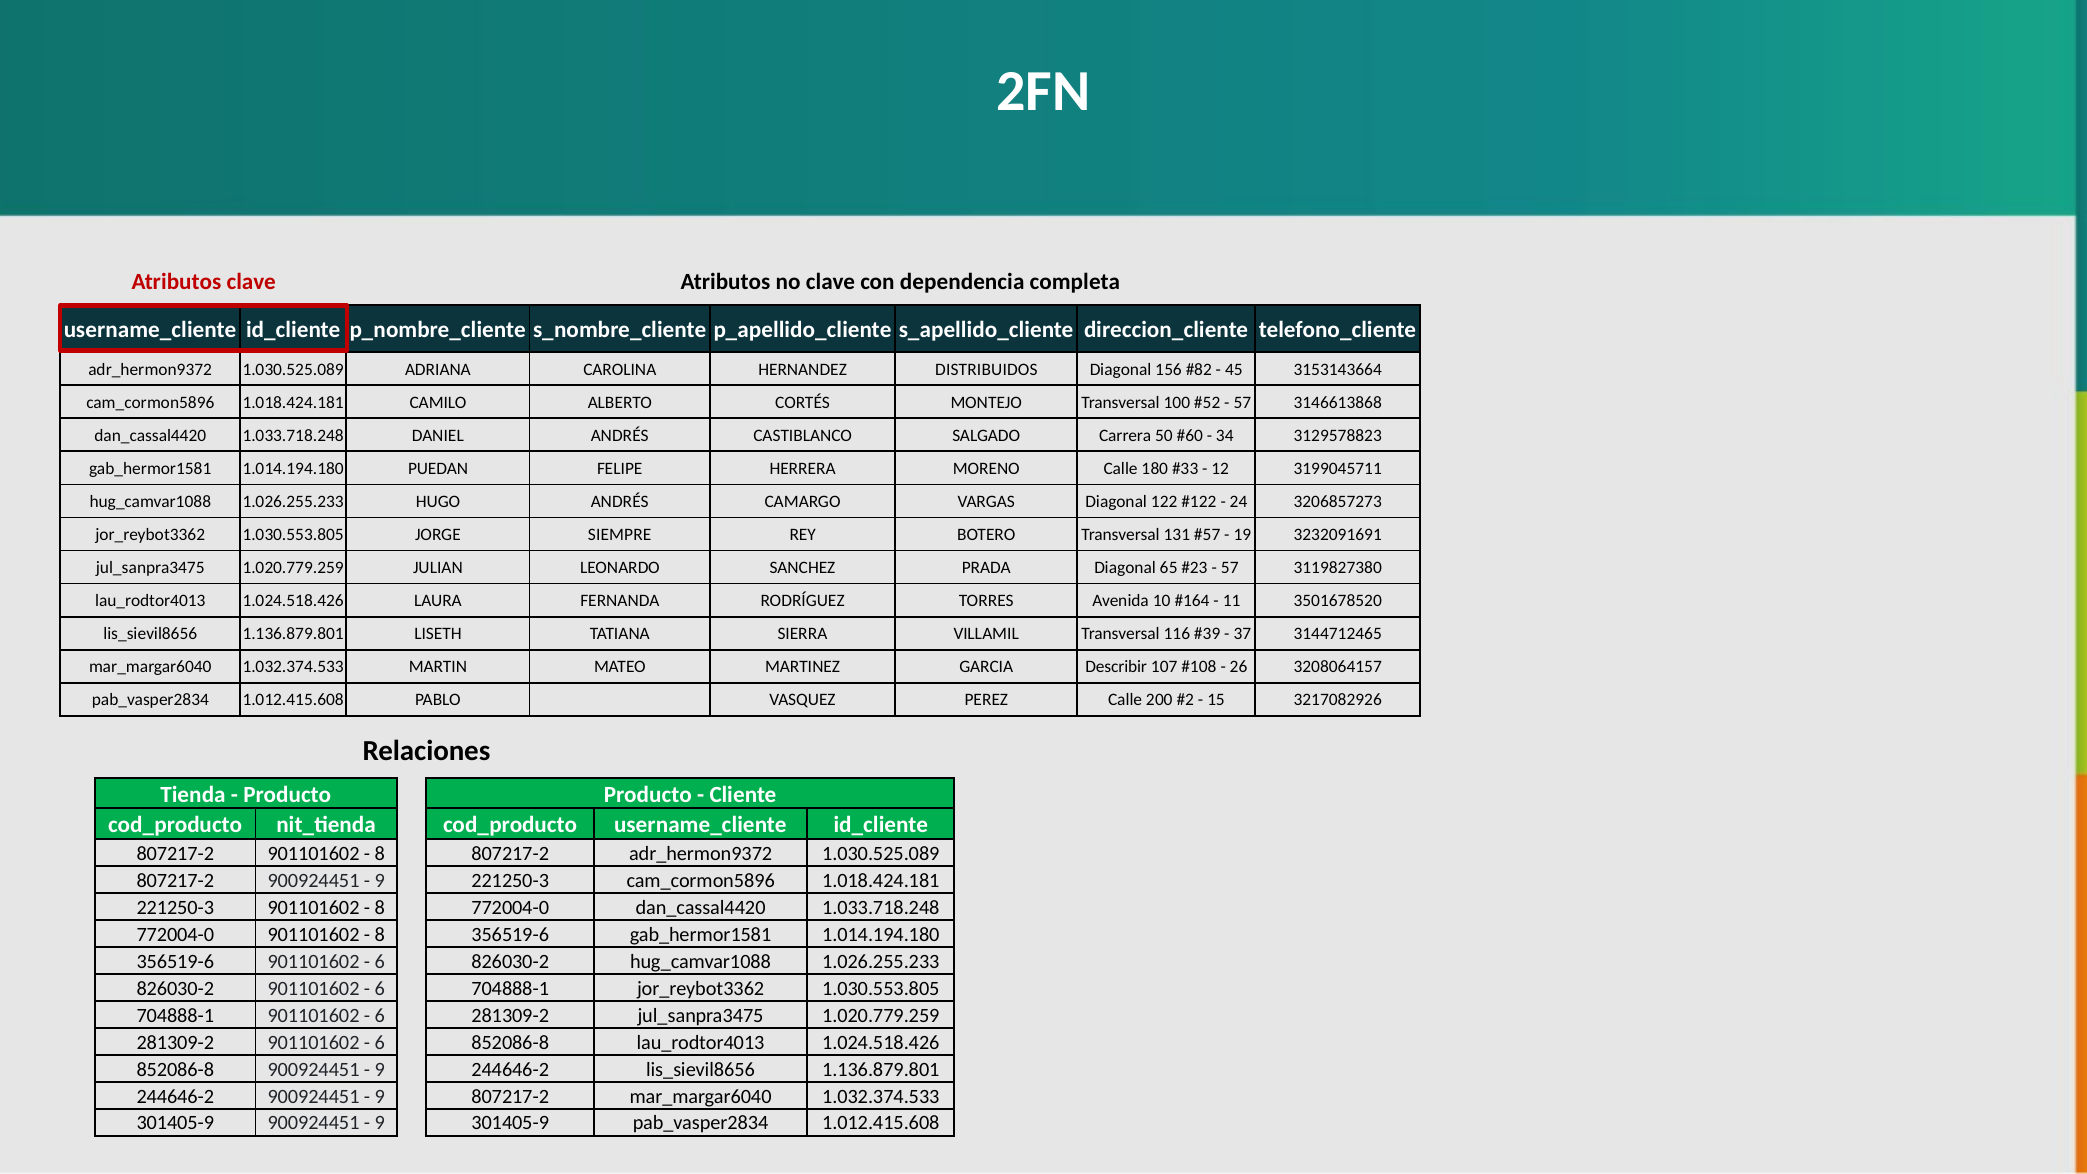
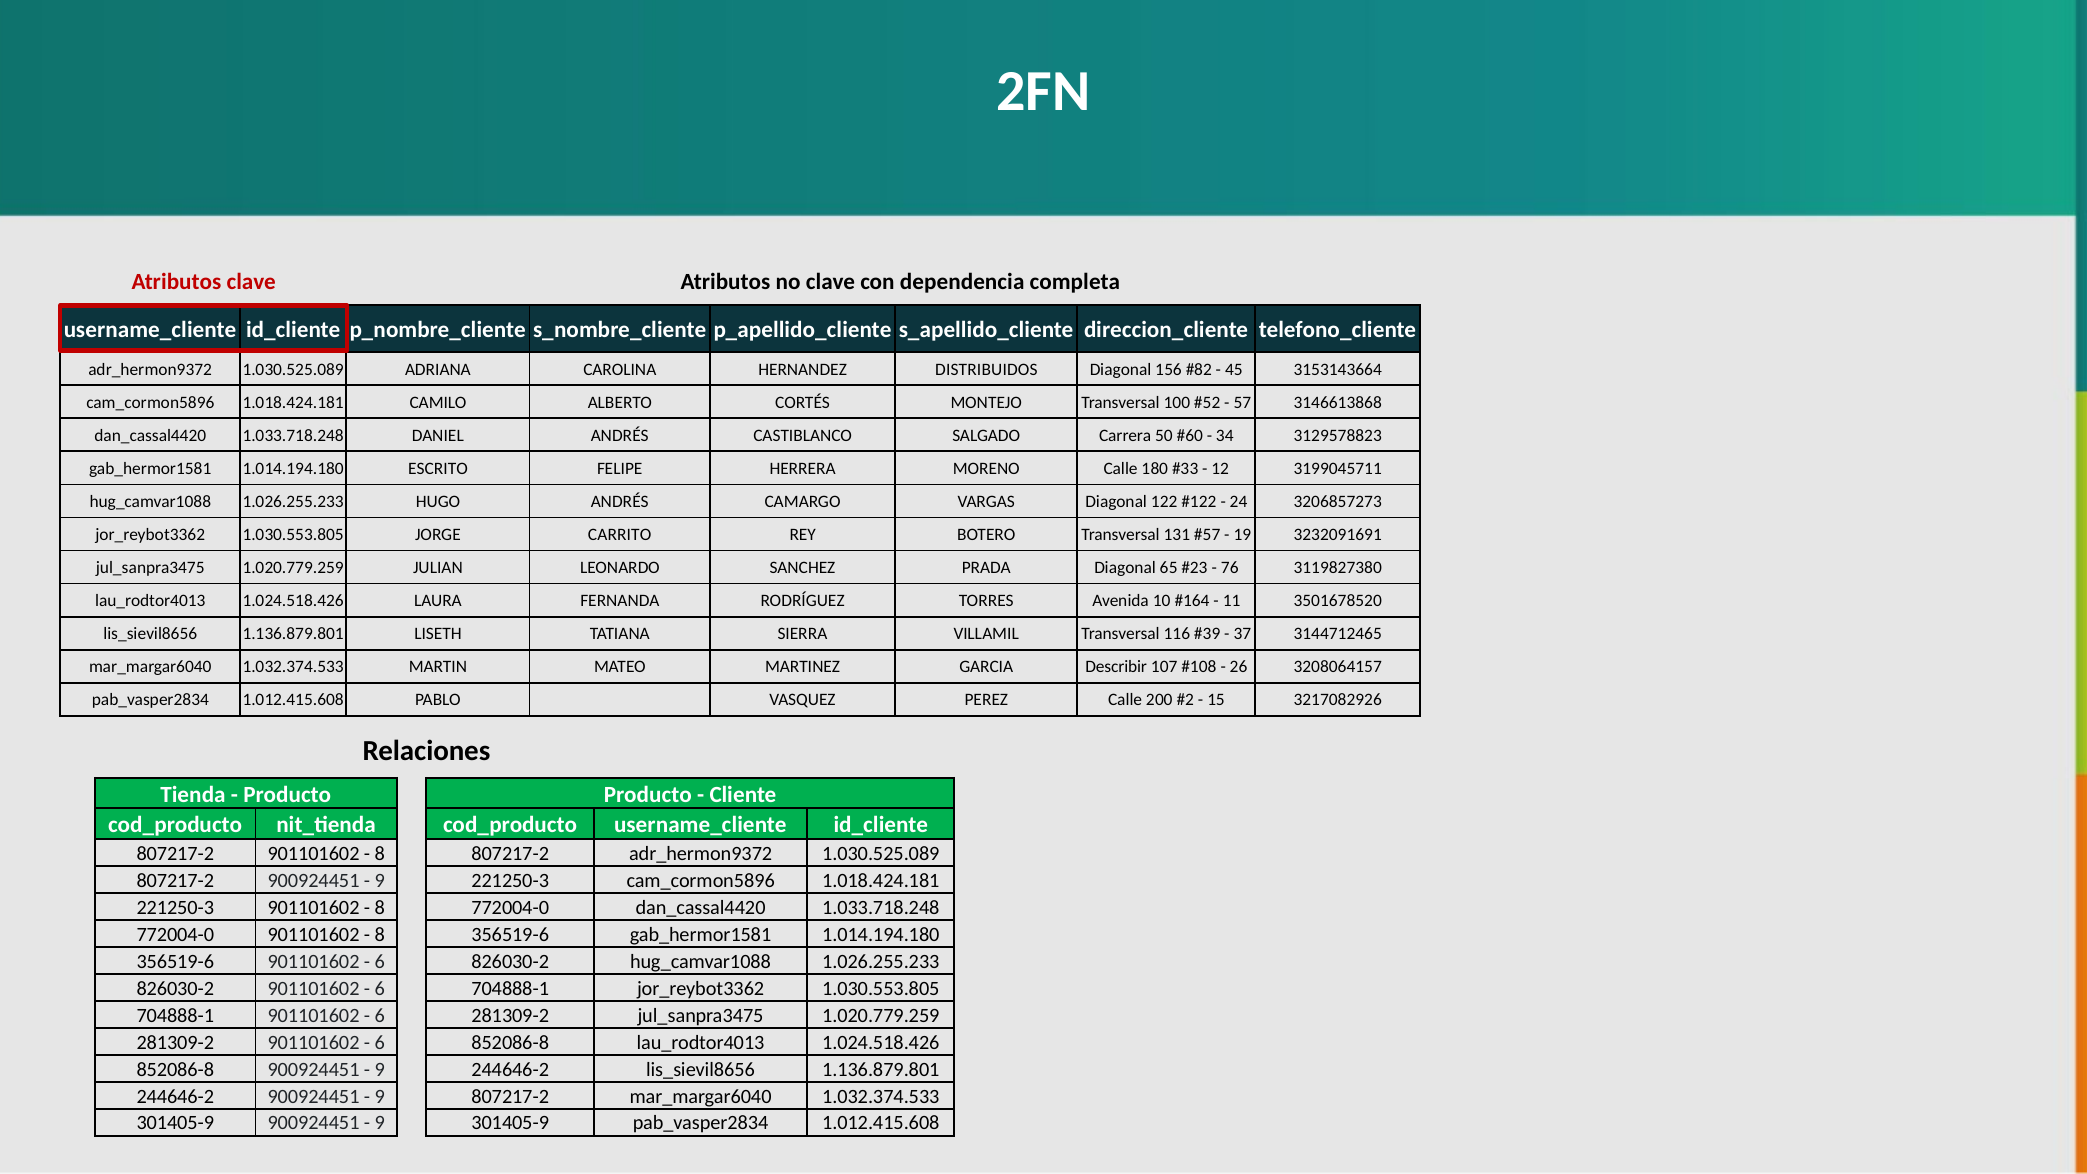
PUEDAN: PUEDAN -> ESCRITO (438, 469)
SIEMPRE: SIEMPRE -> CARRITO (620, 535)
57: 57 -> 76 (1230, 568)
